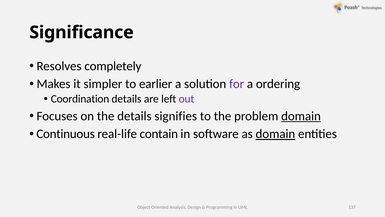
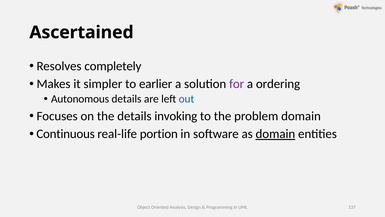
Significance: Significance -> Ascertained (82, 32)
Coordination: Coordination -> Autonomous (80, 99)
out colour: purple -> blue (186, 99)
signifies: signifies -> invoking (176, 116)
domain underline: present -> none (301, 116)
contain: contain -> portion (159, 134)
